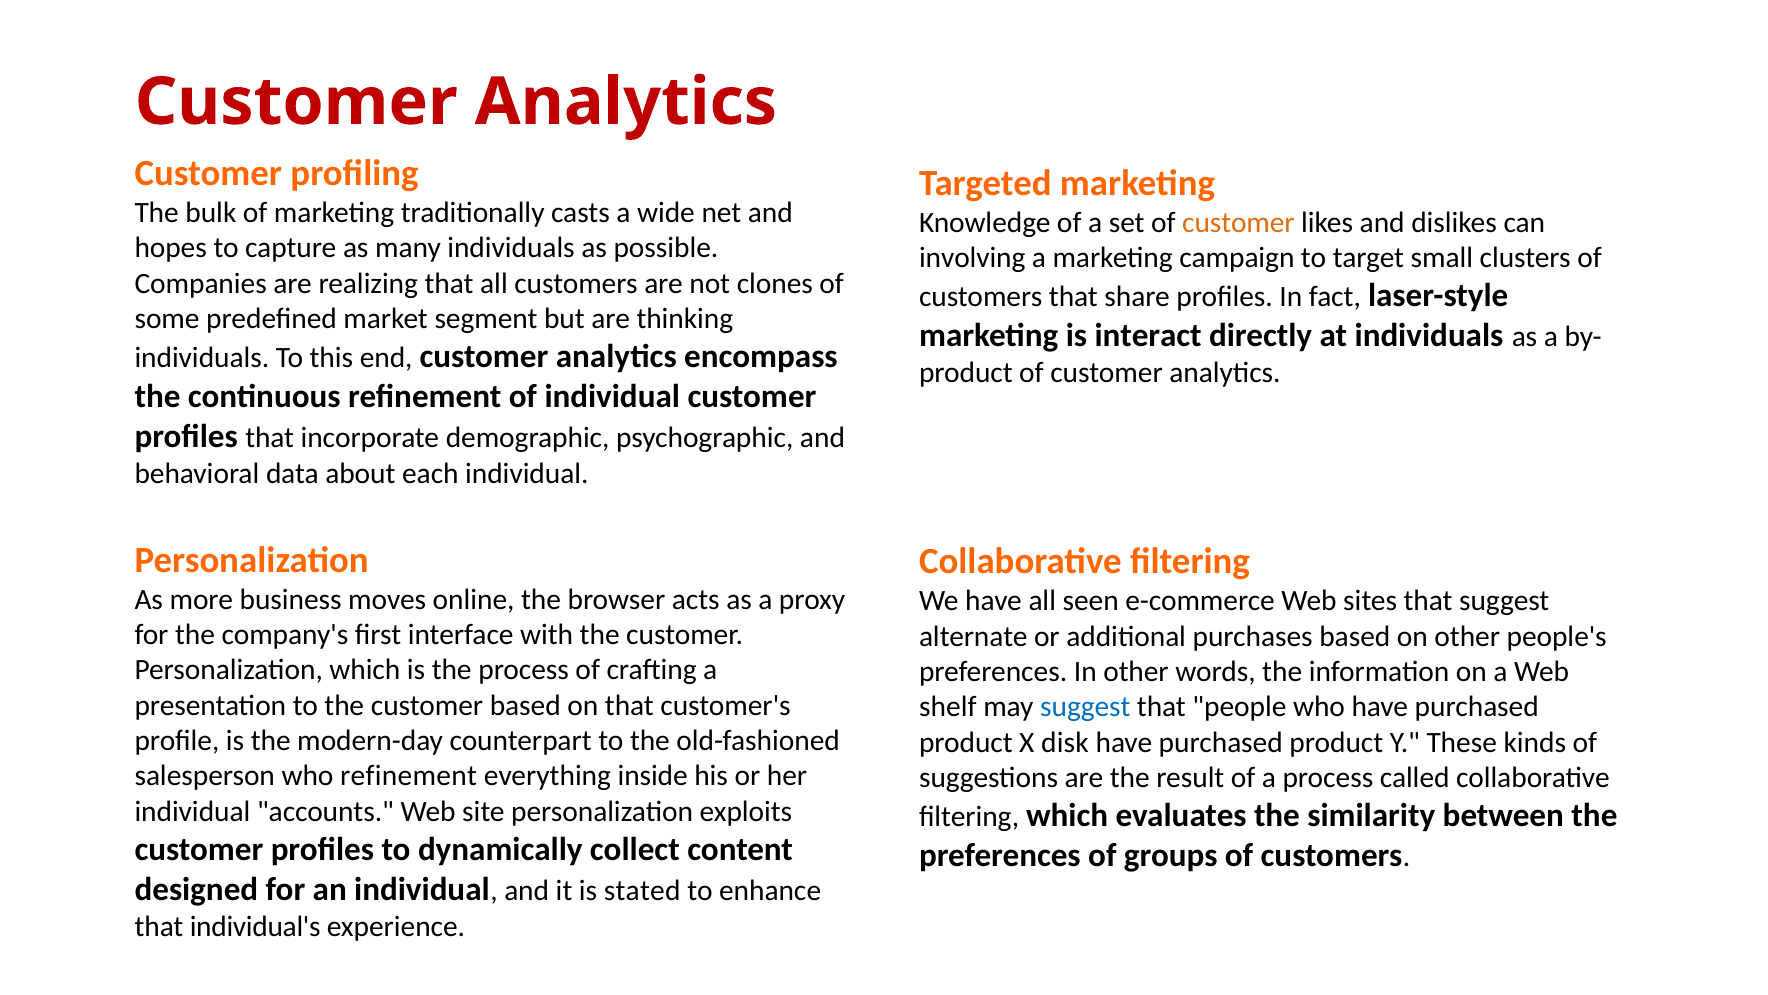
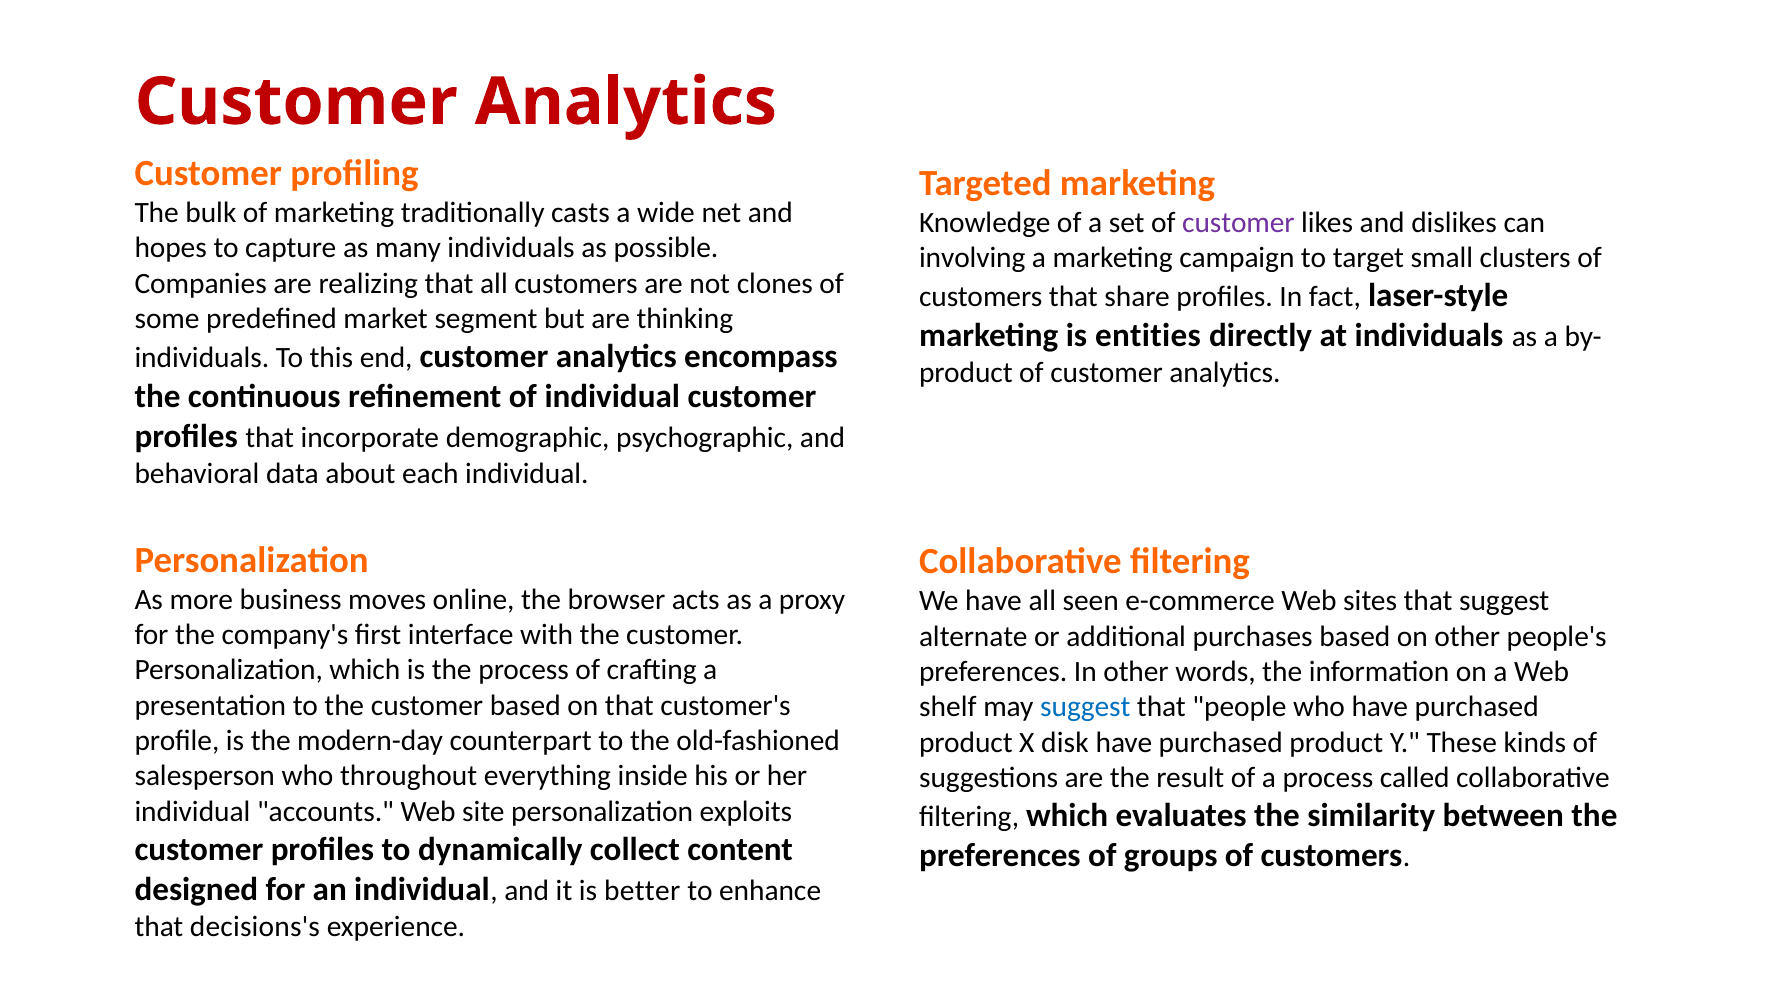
customer colour: orange -> purple (1238, 222)
interact: interact -> entities (1148, 335)
who refinement: refinement -> throughout (409, 776)
stated: stated -> better (642, 890)
individual's: individual's -> decisions's (255, 926)
